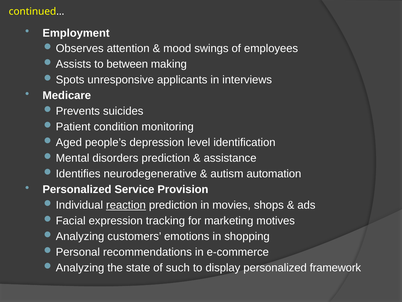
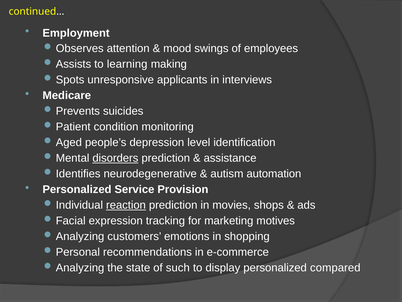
between: between -> learning (127, 64)
disorders underline: none -> present (115, 158)
framework: framework -> compared (335, 267)
